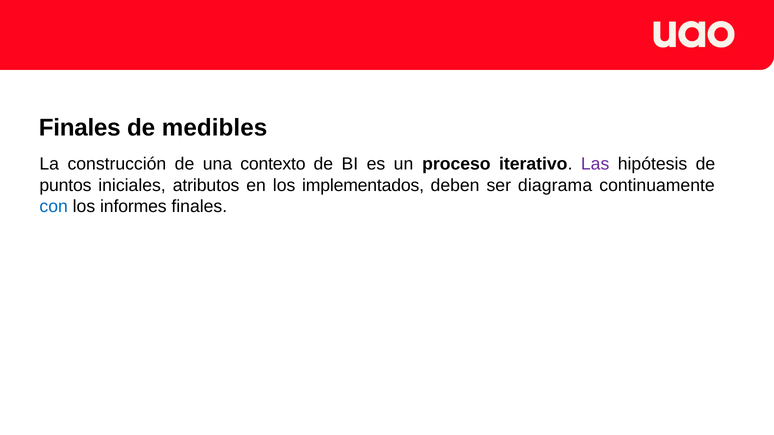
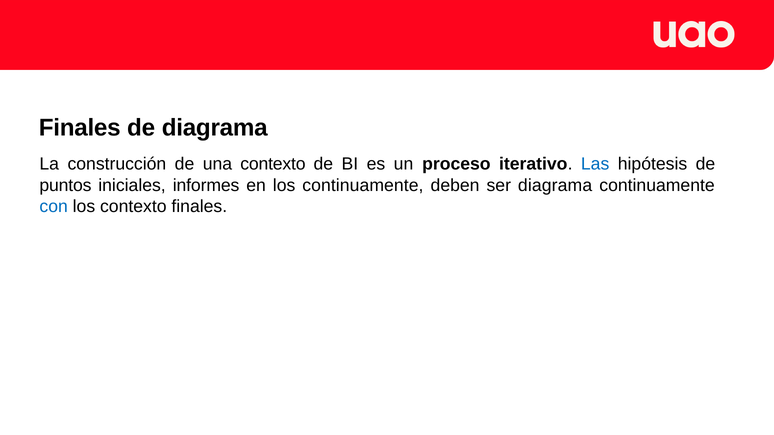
de medibles: medibles -> diagrama (215, 128)
Las colour: purple -> blue (595, 164)
atributos: atributos -> informes (206, 185)
los implementados: implementados -> continuamente (363, 185)
los informes: informes -> contexto (133, 207)
